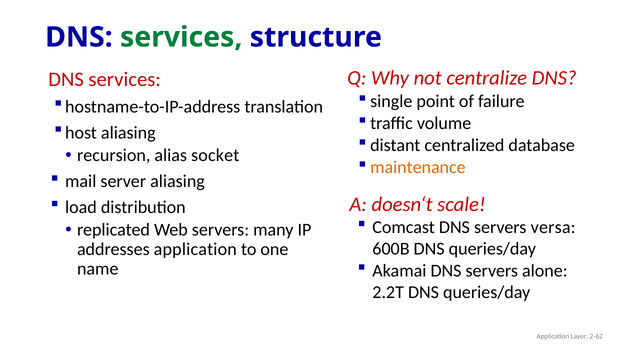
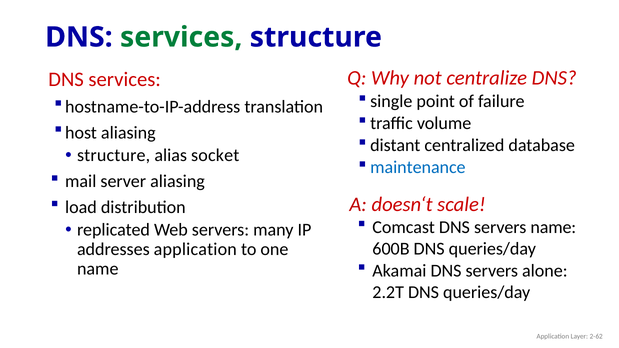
recursion: recursion -> structure (114, 155)
maintenance colour: orange -> blue (418, 168)
servers versa: versa -> name (553, 227)
